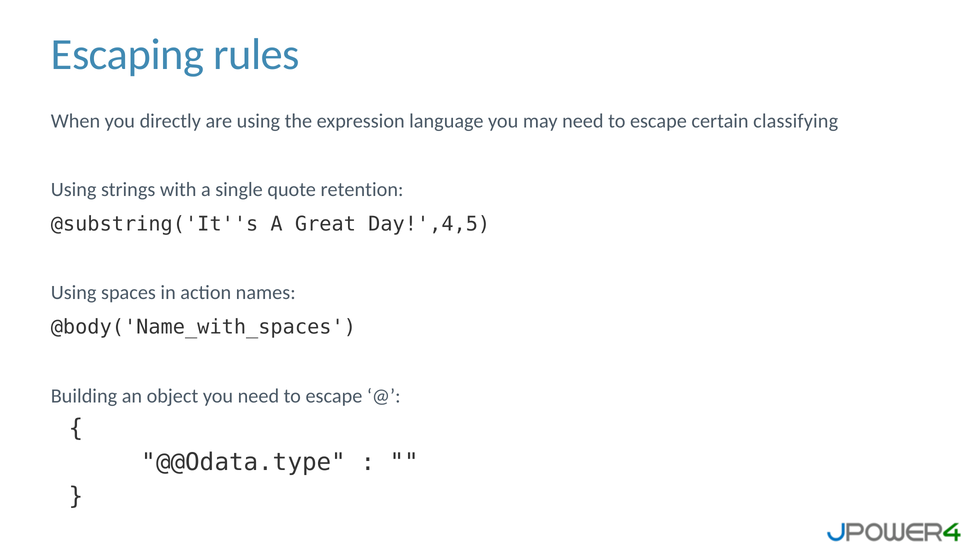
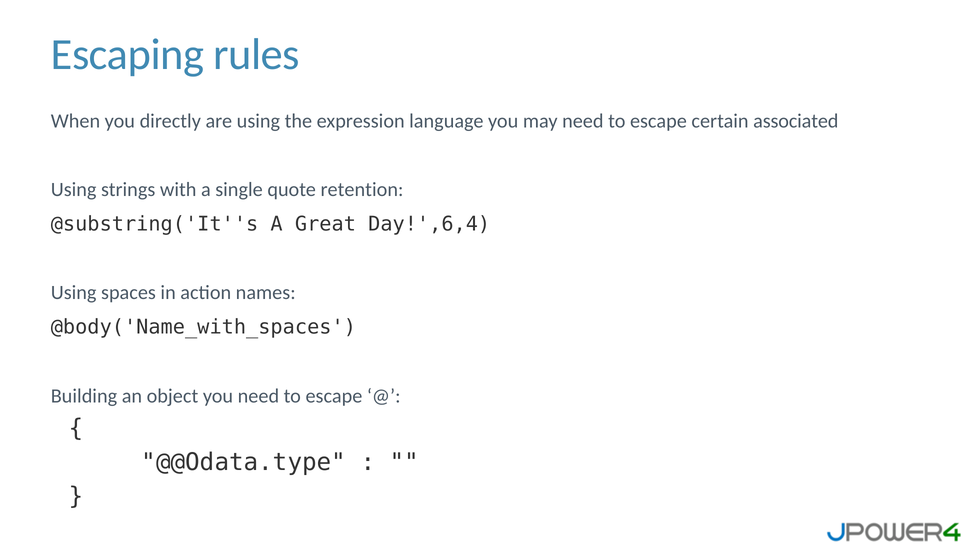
classifying: classifying -> associated (796, 121)
Day!',4,5: Day!',4,5 -> Day!',6,4 (429, 224)
